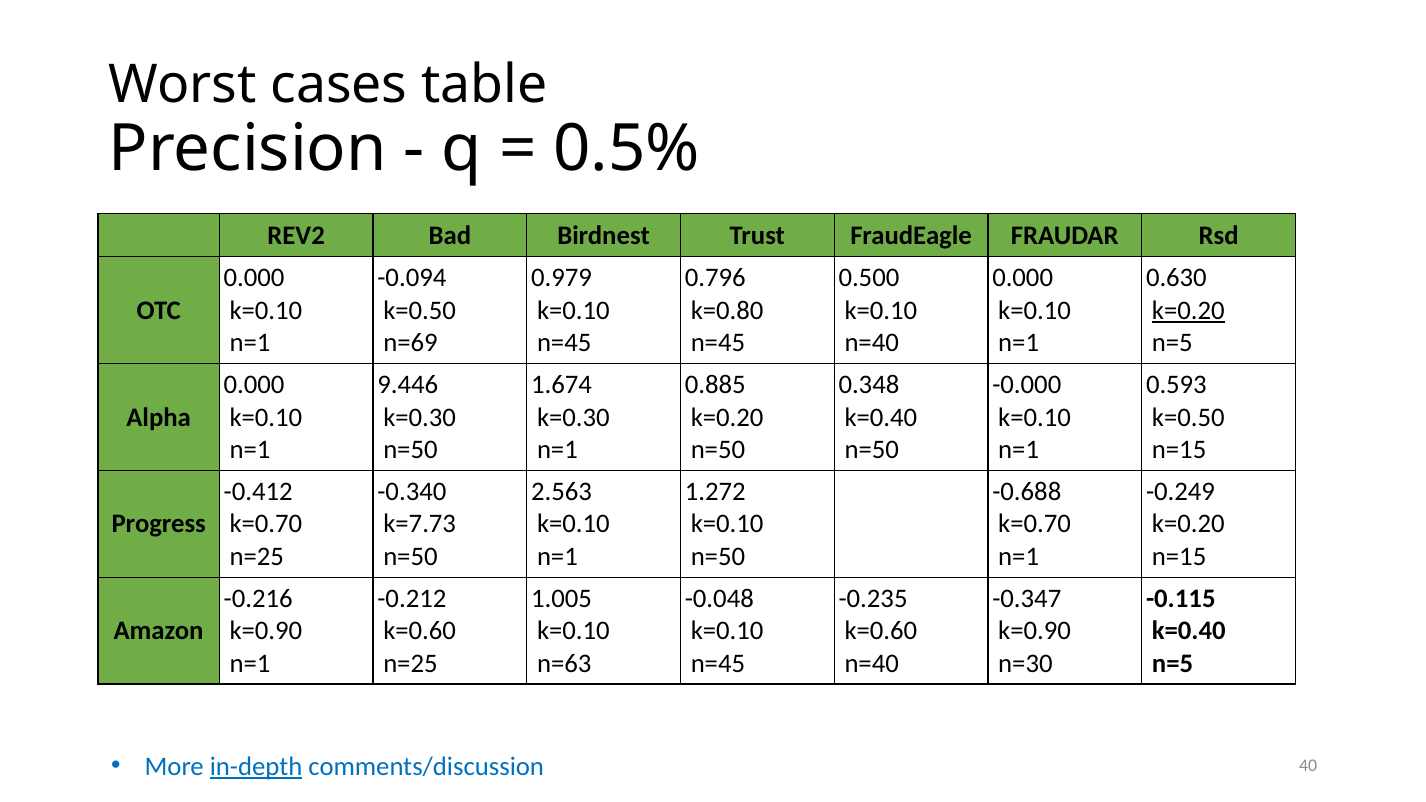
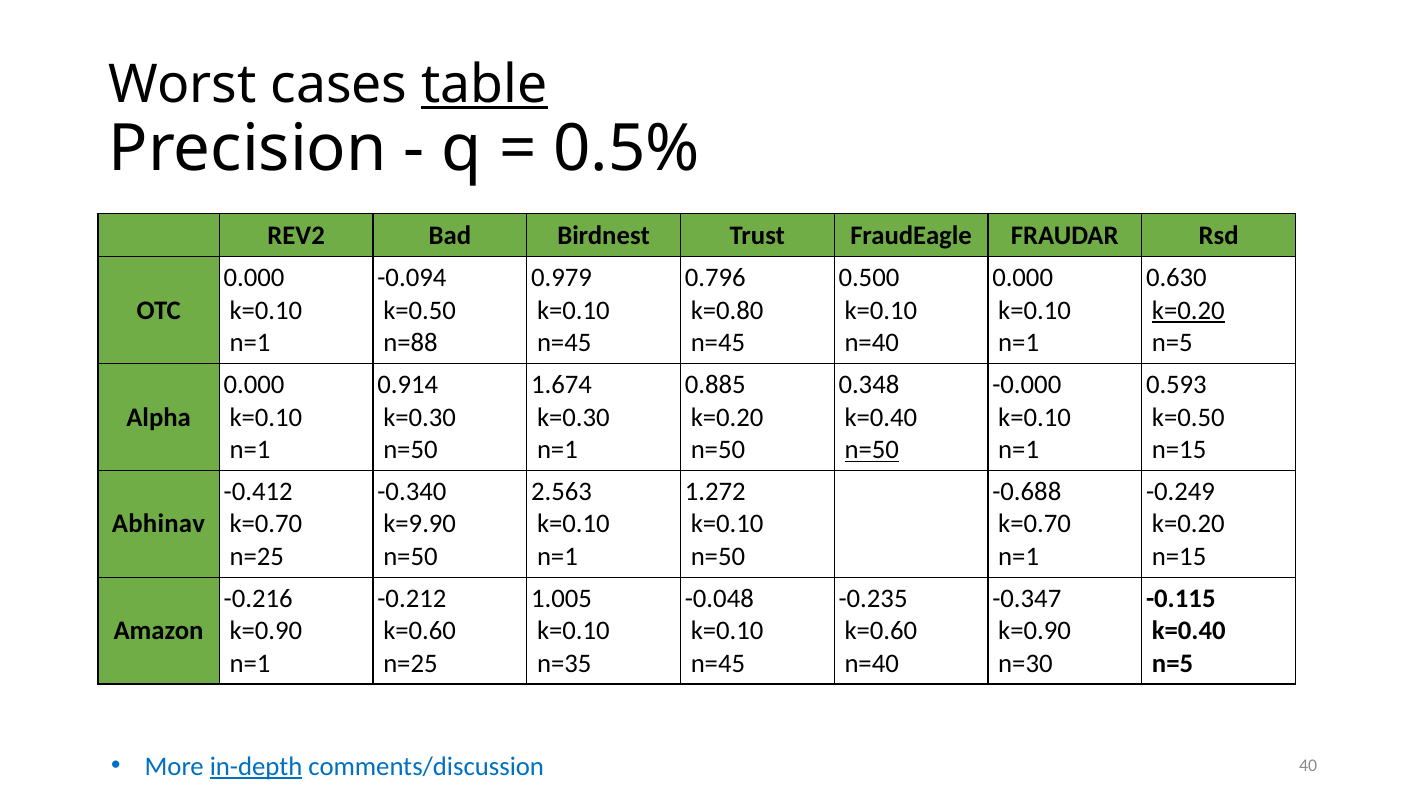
table underline: none -> present (485, 85)
n=69: n=69 -> n=88 (411, 343)
9.446: 9.446 -> 0.914 (408, 385)
n=50 underline: none -> present (872, 450)
Progress: Progress -> Abhinav (158, 524)
k=7.73: k=7.73 -> k=9.90 (420, 524)
n=63: n=63 -> n=35 (564, 664)
